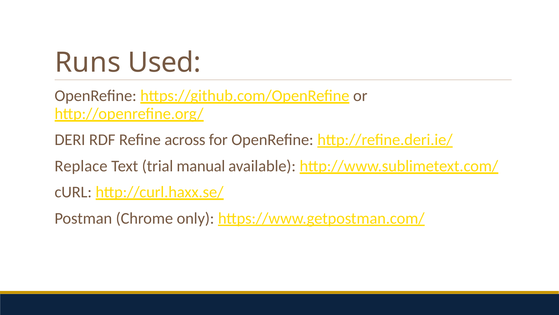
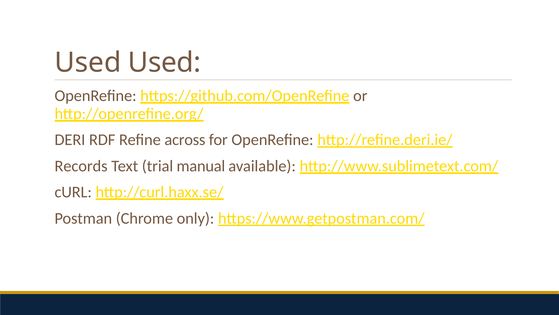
Runs: Runs -> Used (88, 63)
Replace: Replace -> Records (81, 166)
